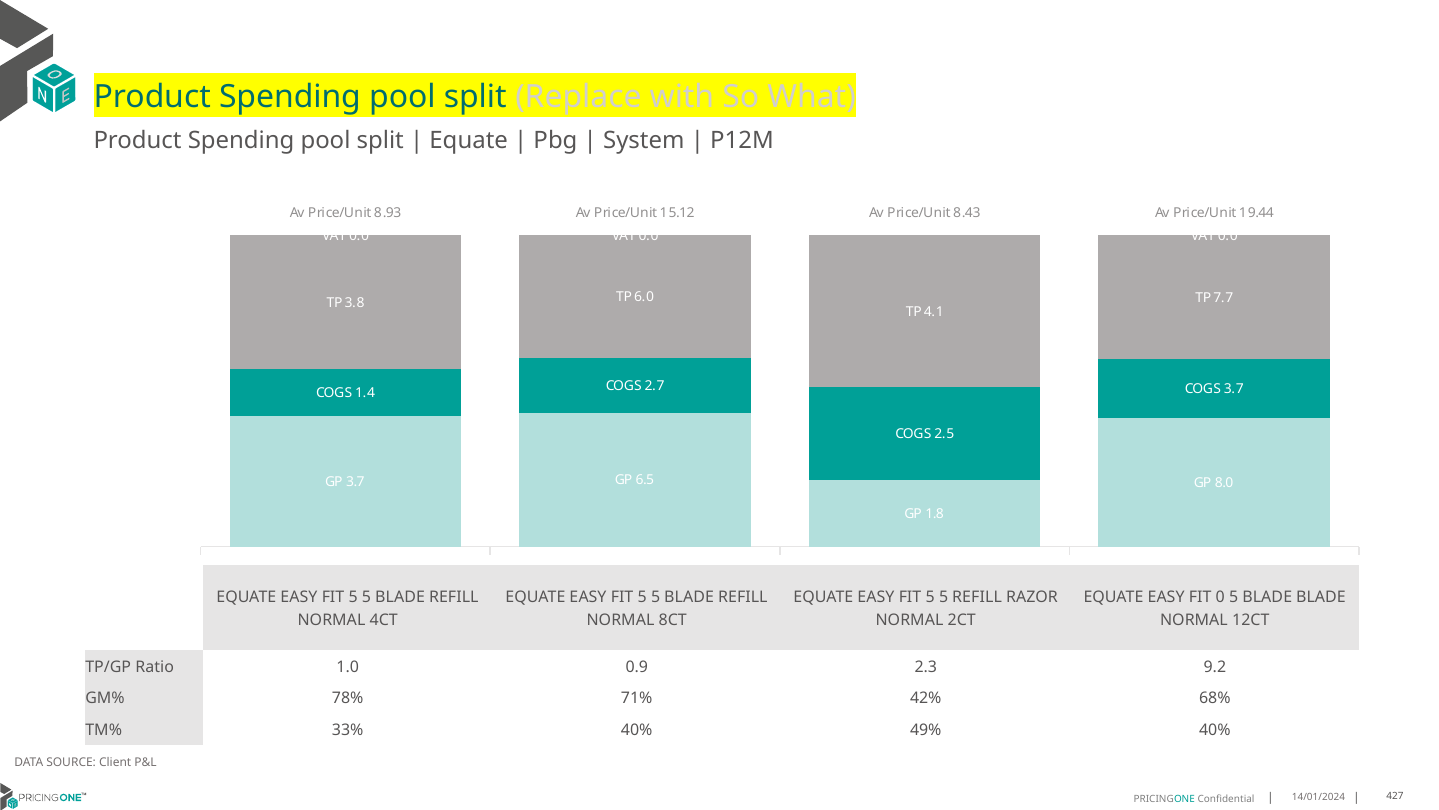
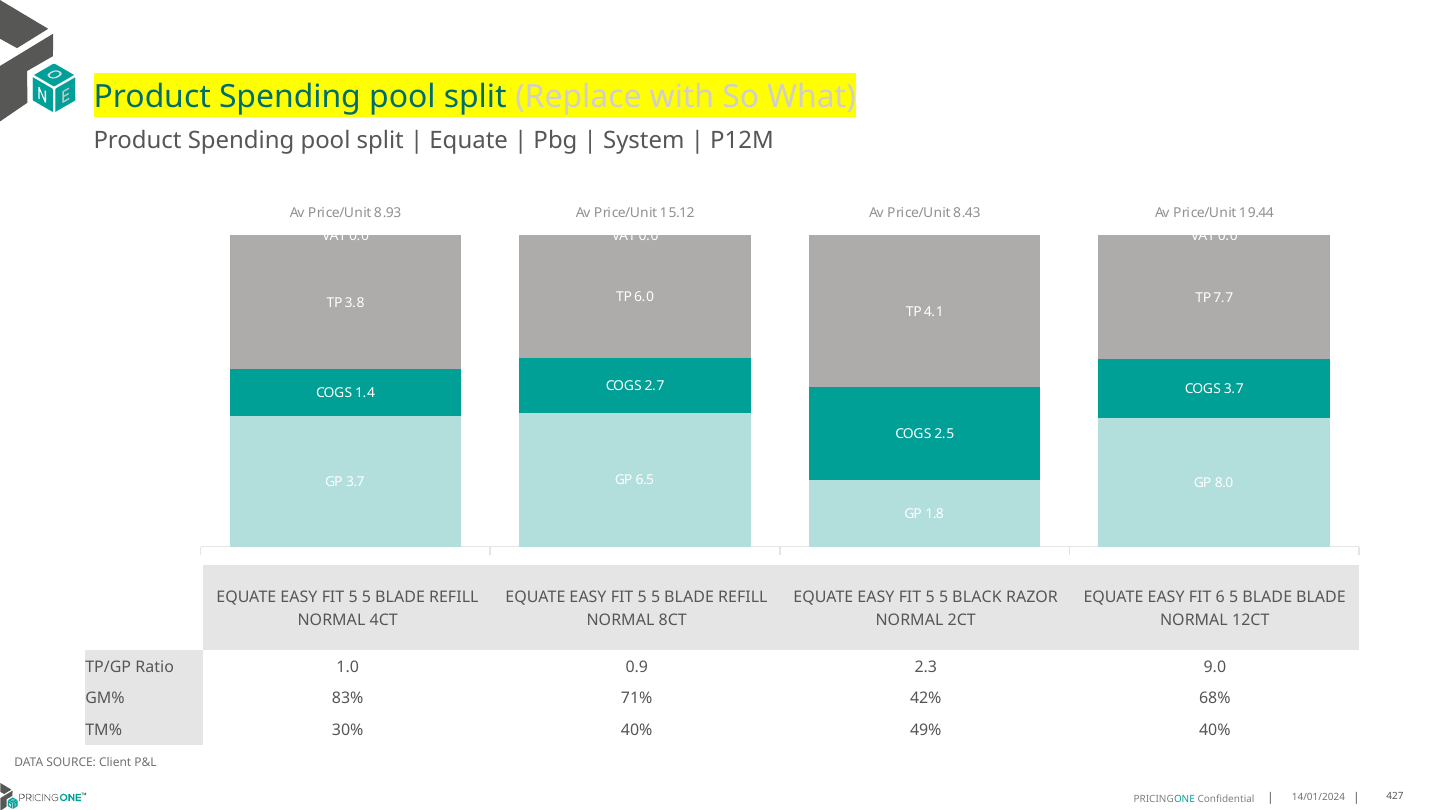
5 REFILL: REFILL -> BLACK (977, 597)
0: 0 -> 6 (1220, 597)
9.2: 9.2 -> 9.0 (1215, 666)
78%: 78% -> 83% (348, 698)
33%: 33% -> 30% (348, 730)
